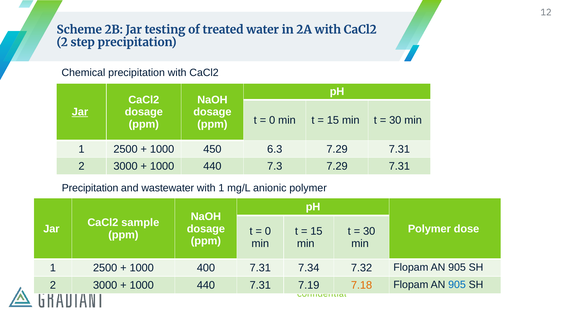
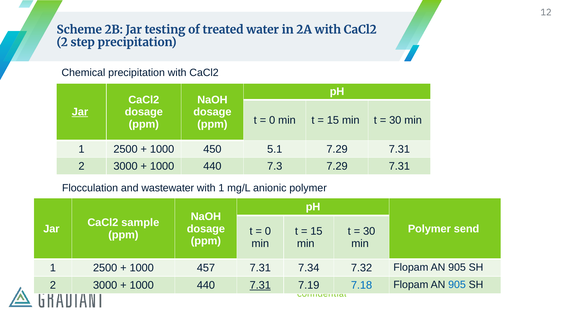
6.3: 6.3 -> 5.1 (275, 149)
Precipitation: Precipitation -> Flocculation (90, 188)
dose: dose -> send (467, 228)
400: 400 -> 457 (206, 267)
7.31 underline: none -> present (260, 285)
7.18 colour: orange -> blue (362, 285)
